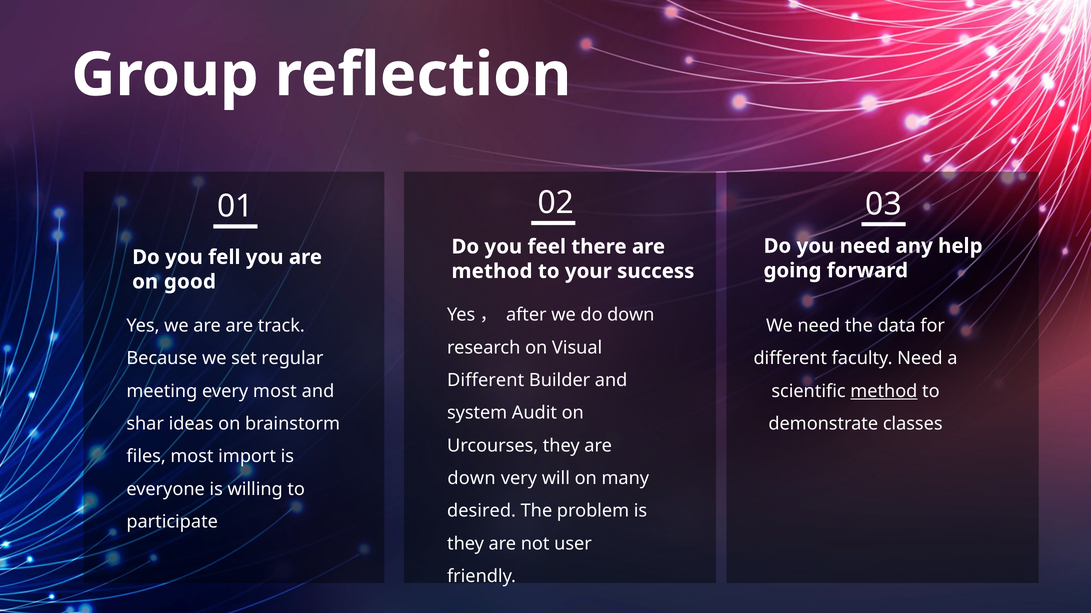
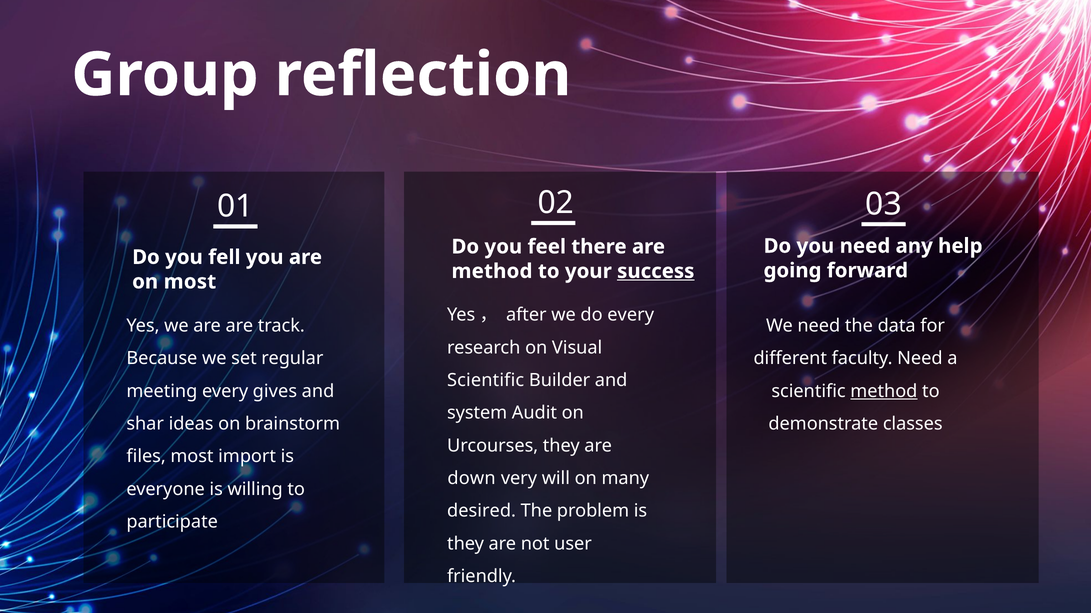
success underline: none -> present (656, 272)
on good: good -> most (190, 282)
do down: down -> every (631, 315)
Different: Different -> Scientific (486, 381)
every most: most -> gives (275, 392)
